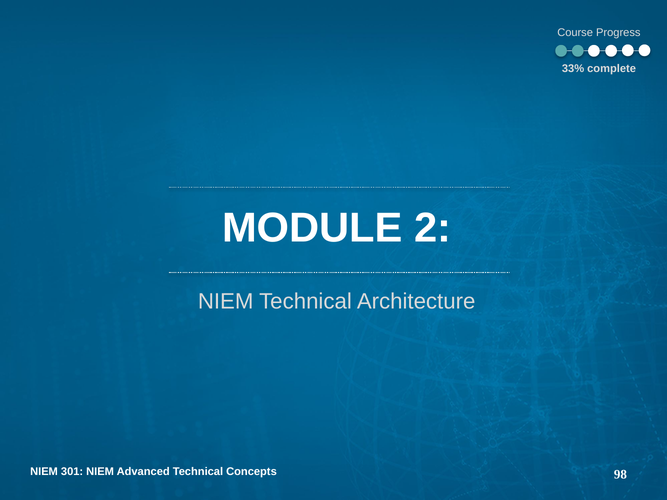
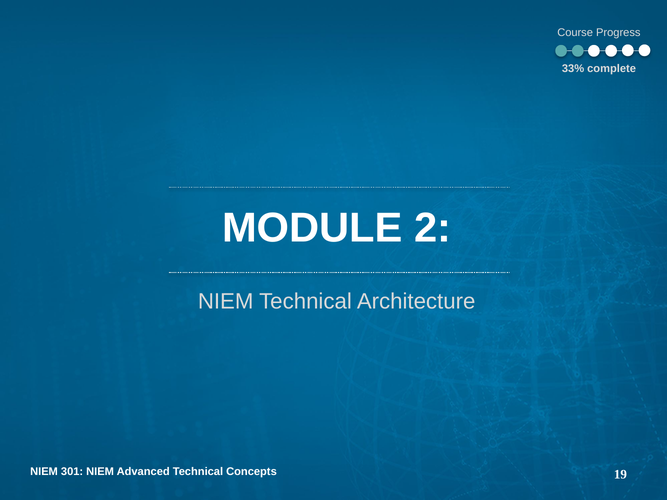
98: 98 -> 19 (620, 475)
